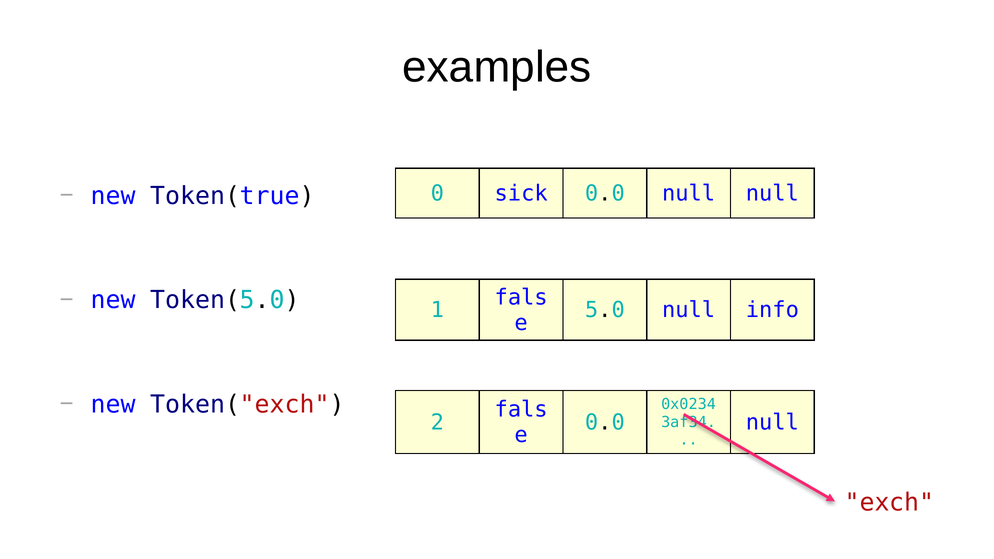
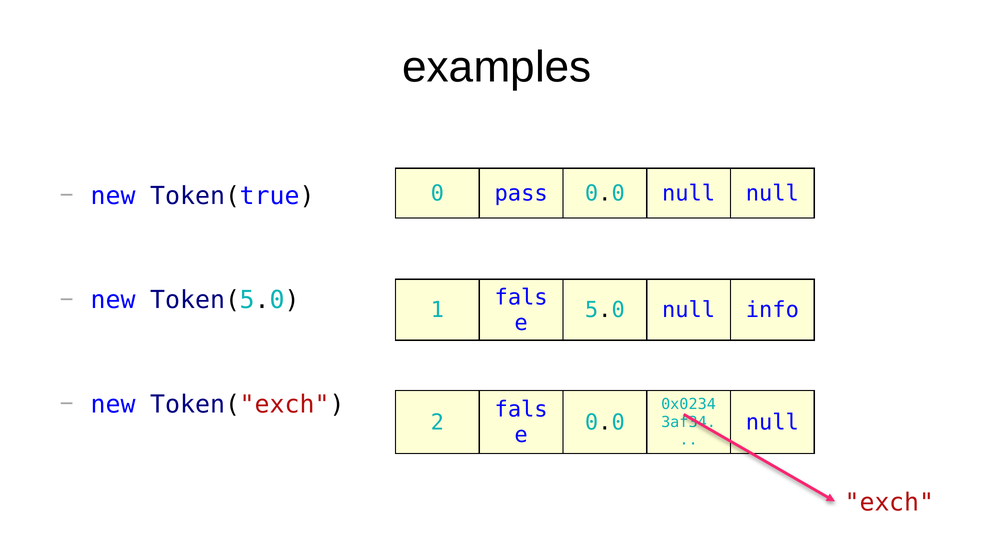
sick: sick -> pass (521, 194)
